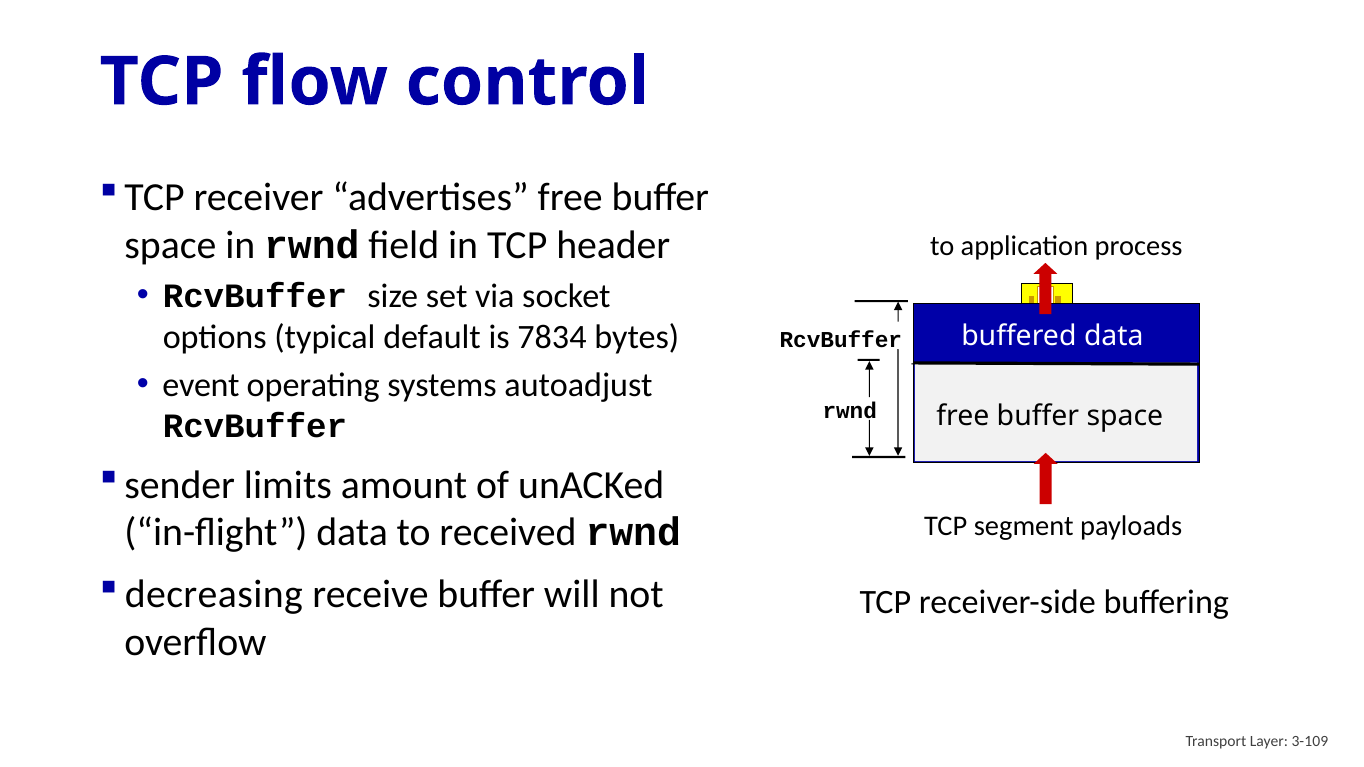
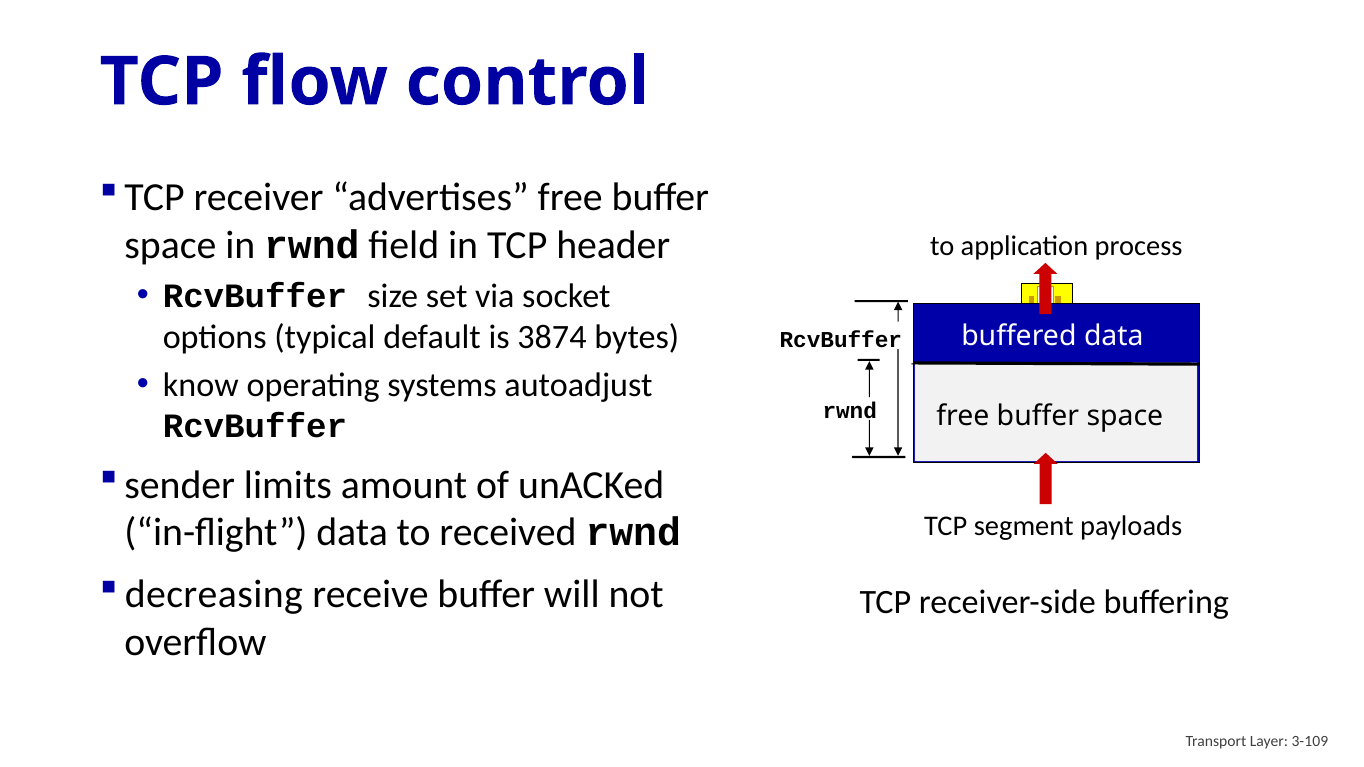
7834: 7834 -> 3874 (552, 337)
event: event -> know (201, 385)
